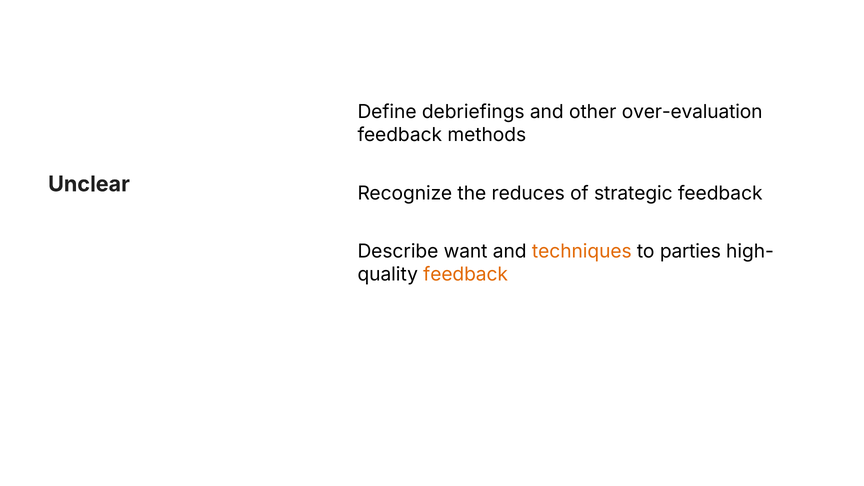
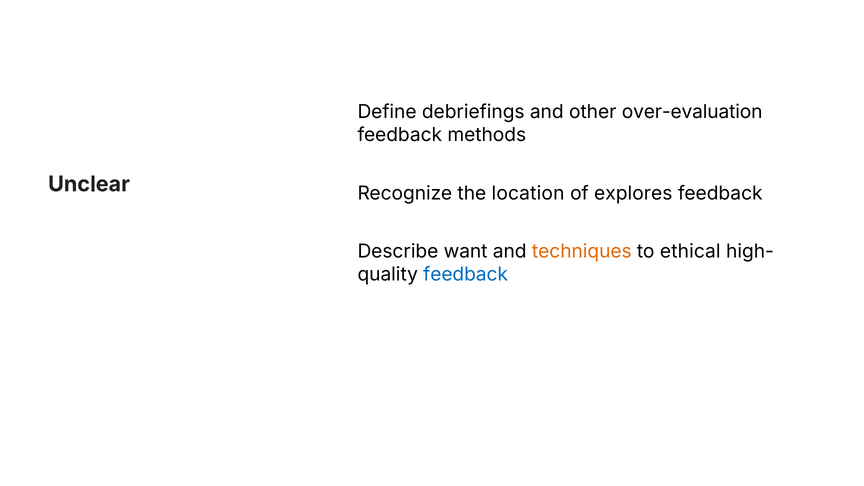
reduces: reduces -> location (528, 193)
strategic: strategic -> explores (633, 193)
parties: parties -> ethical (690, 251)
feedback colour: orange -> blue (466, 274)
